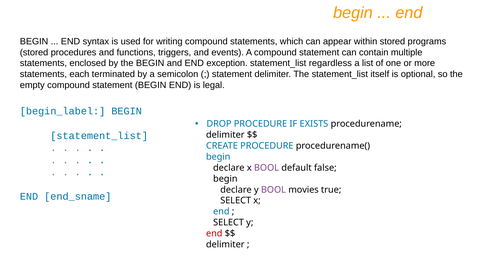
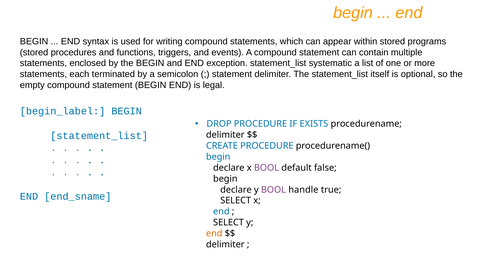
regardless: regardless -> systematic (330, 63)
movies: movies -> handle (303, 190)
end colour: red -> orange (214, 233)
